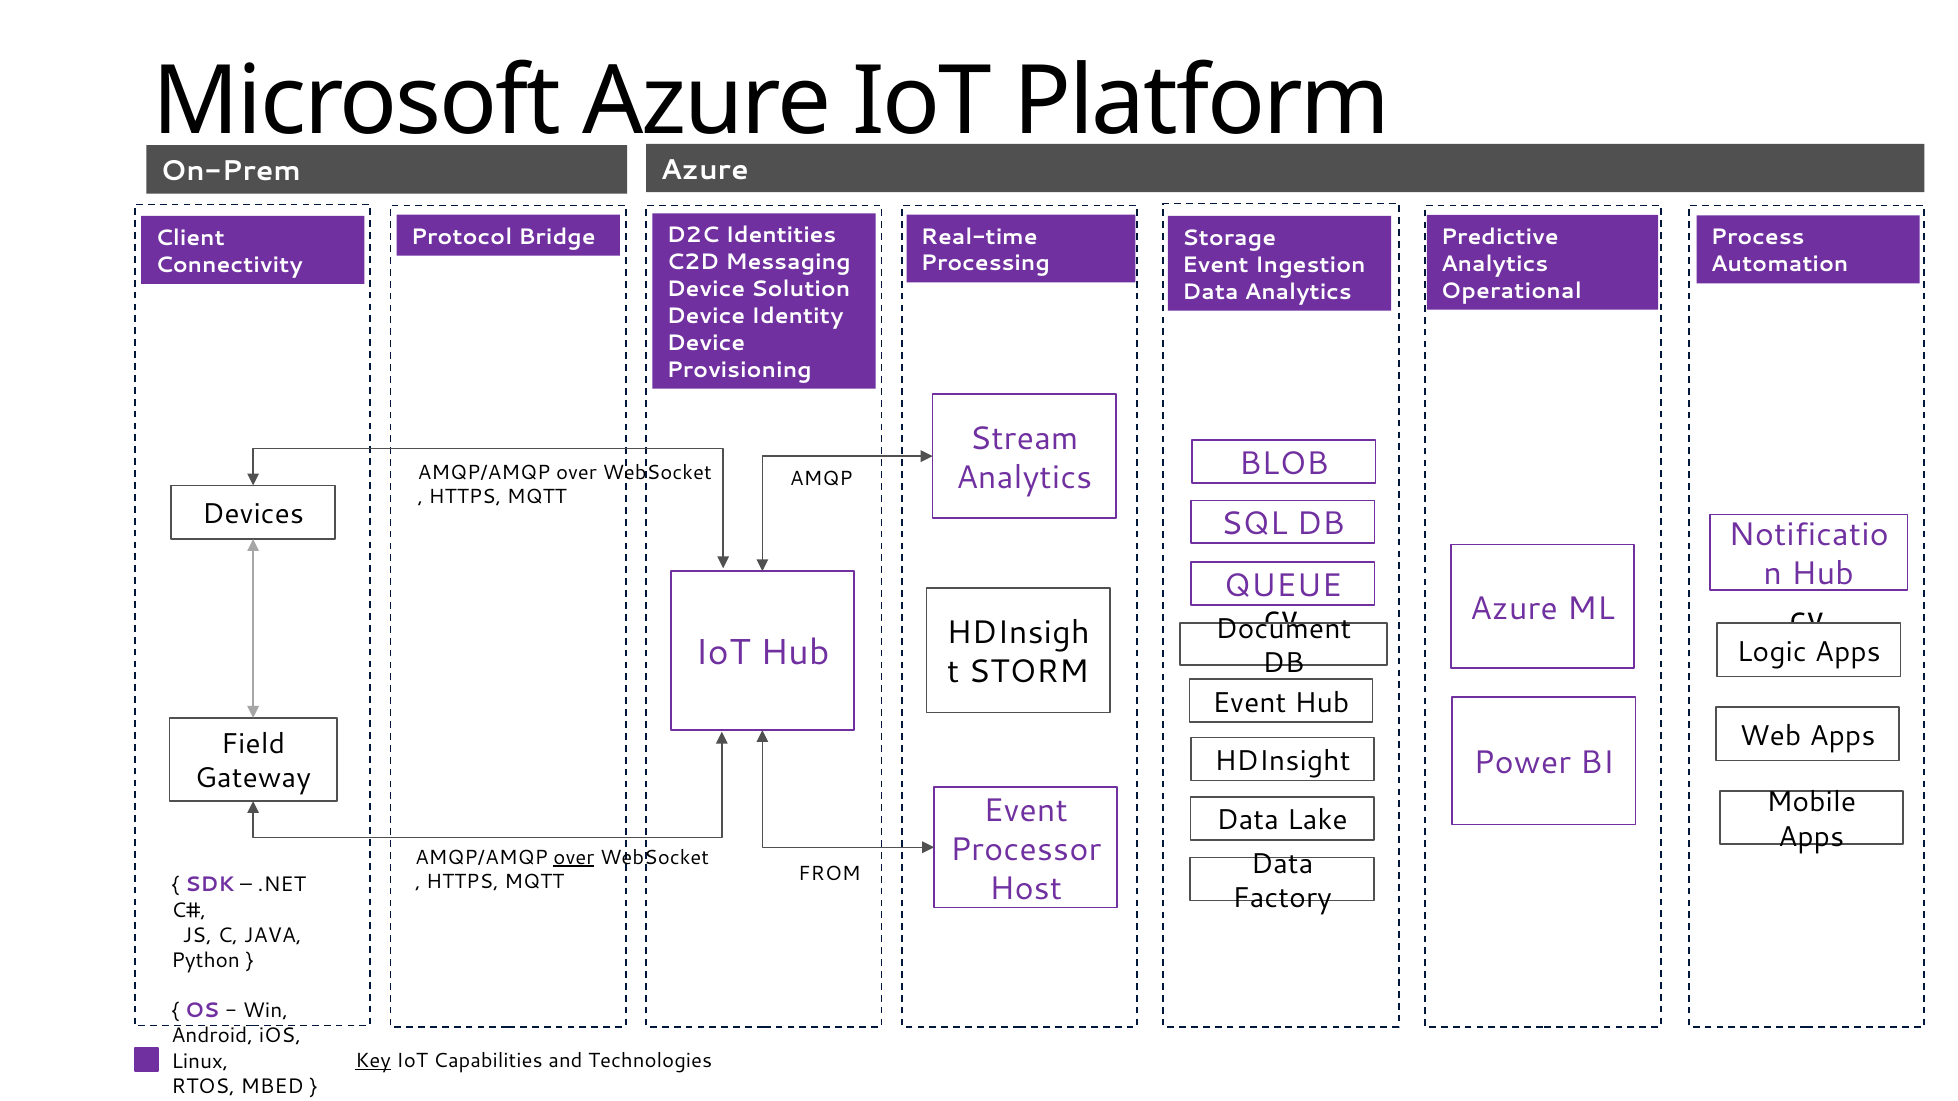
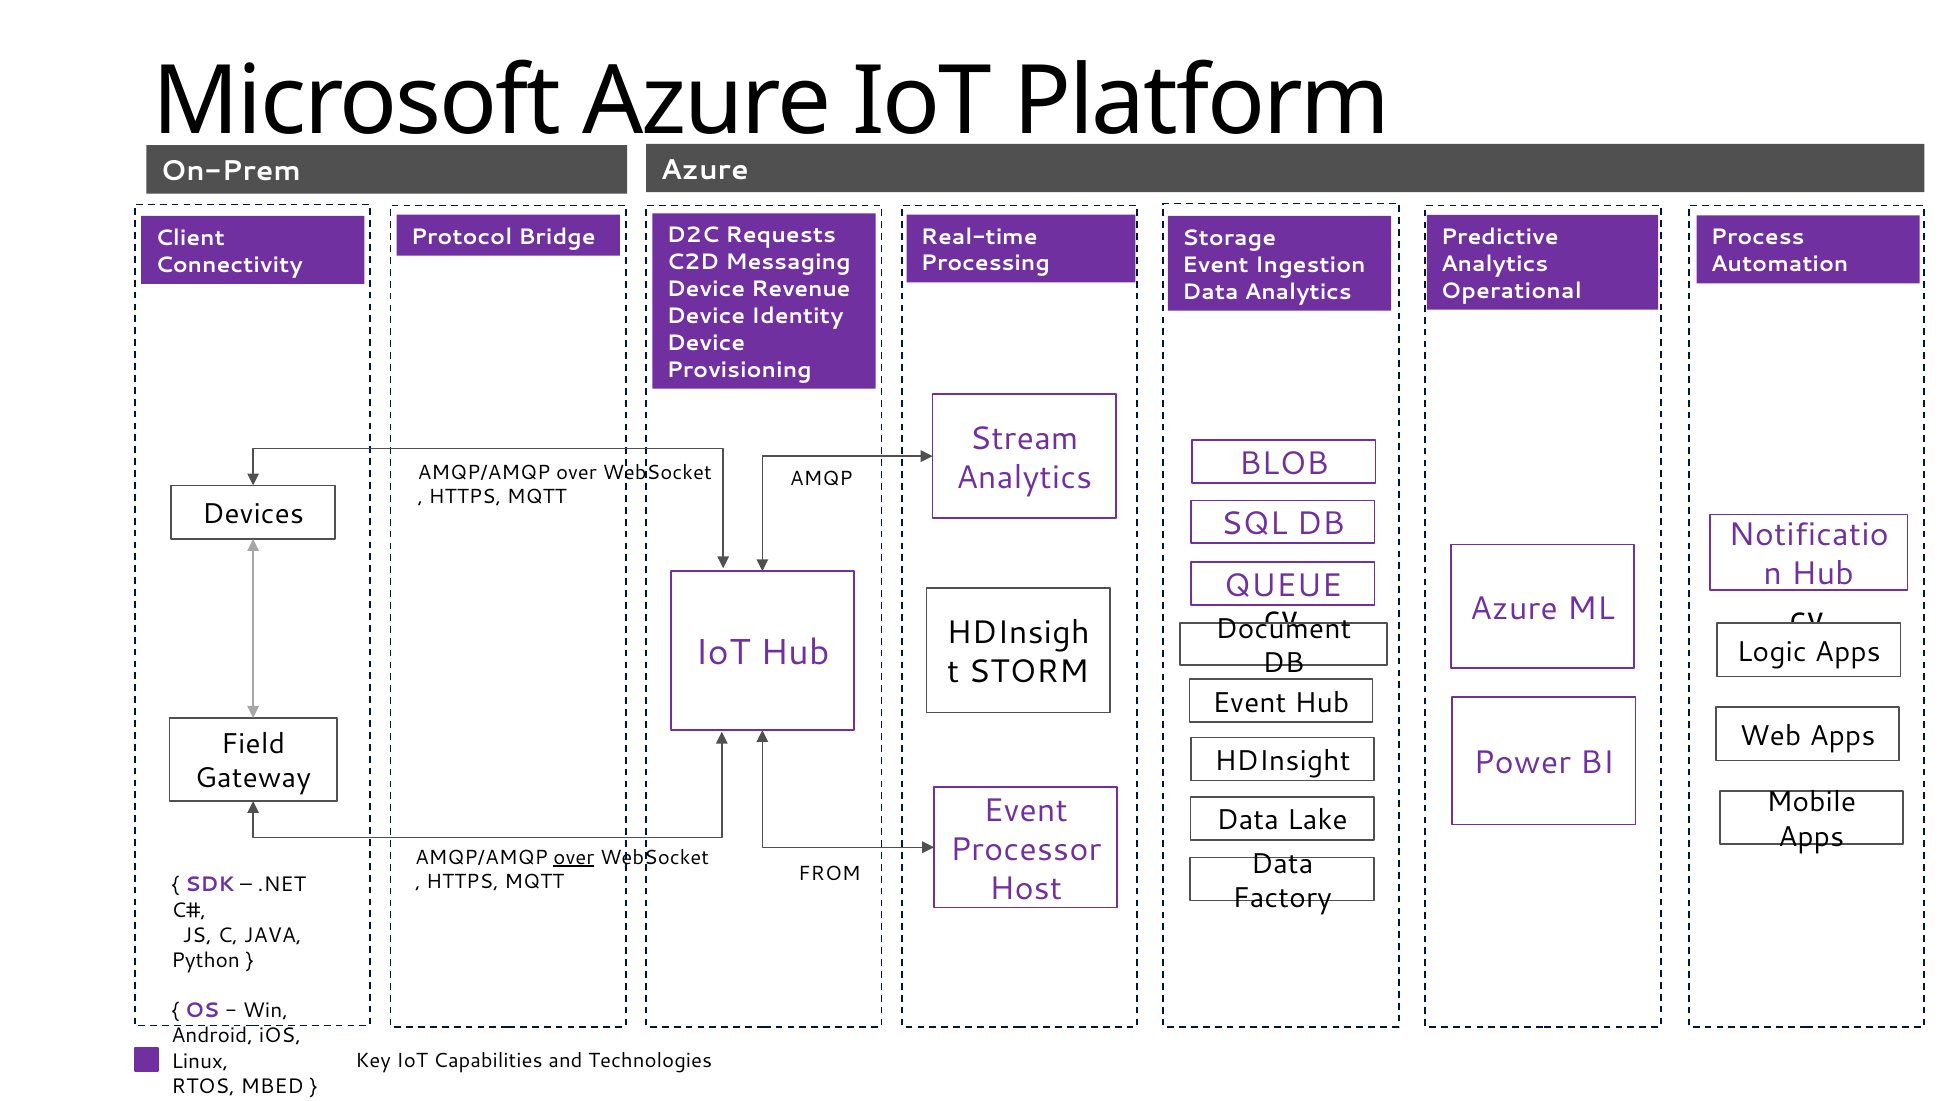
Identities: Identities -> Requests (781, 235)
Solution: Solution -> Revenue (801, 289)
Key underline: present -> none (373, 1061)
